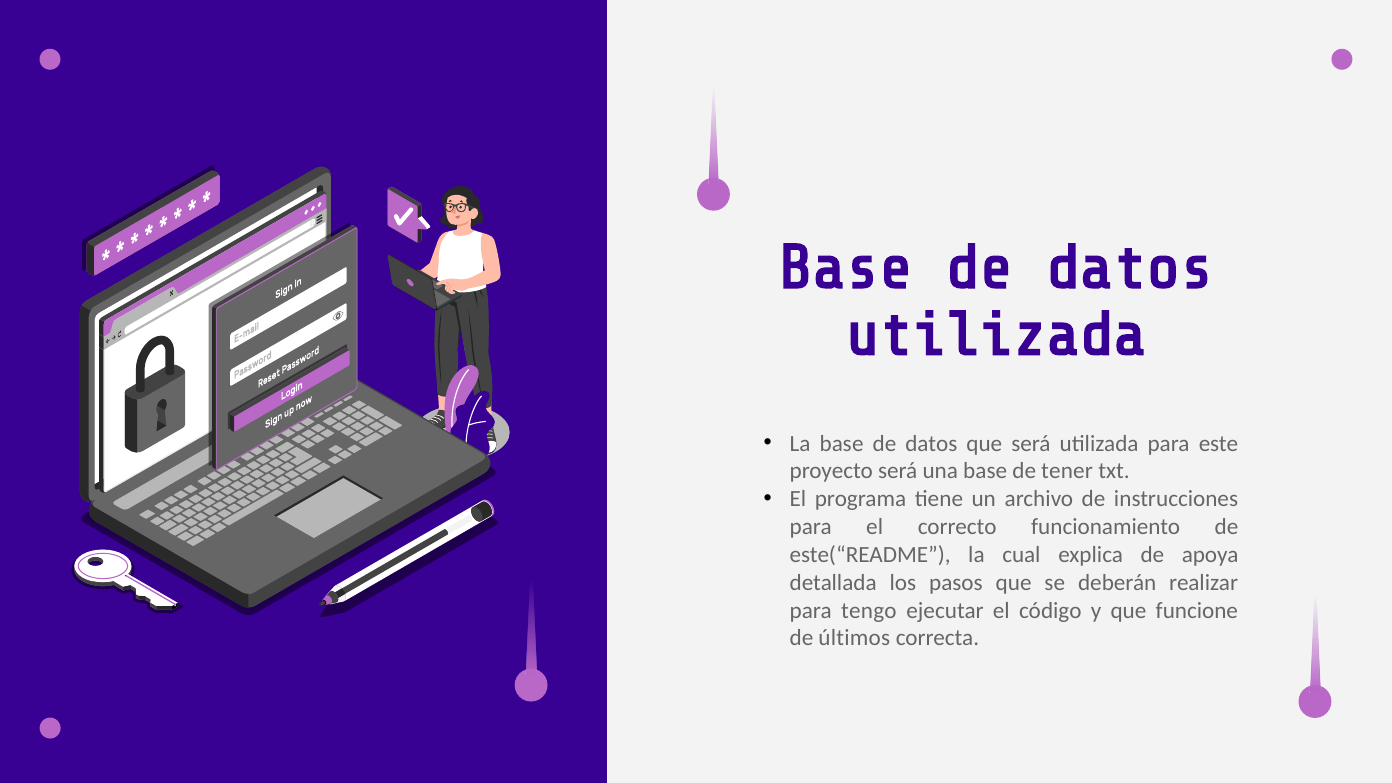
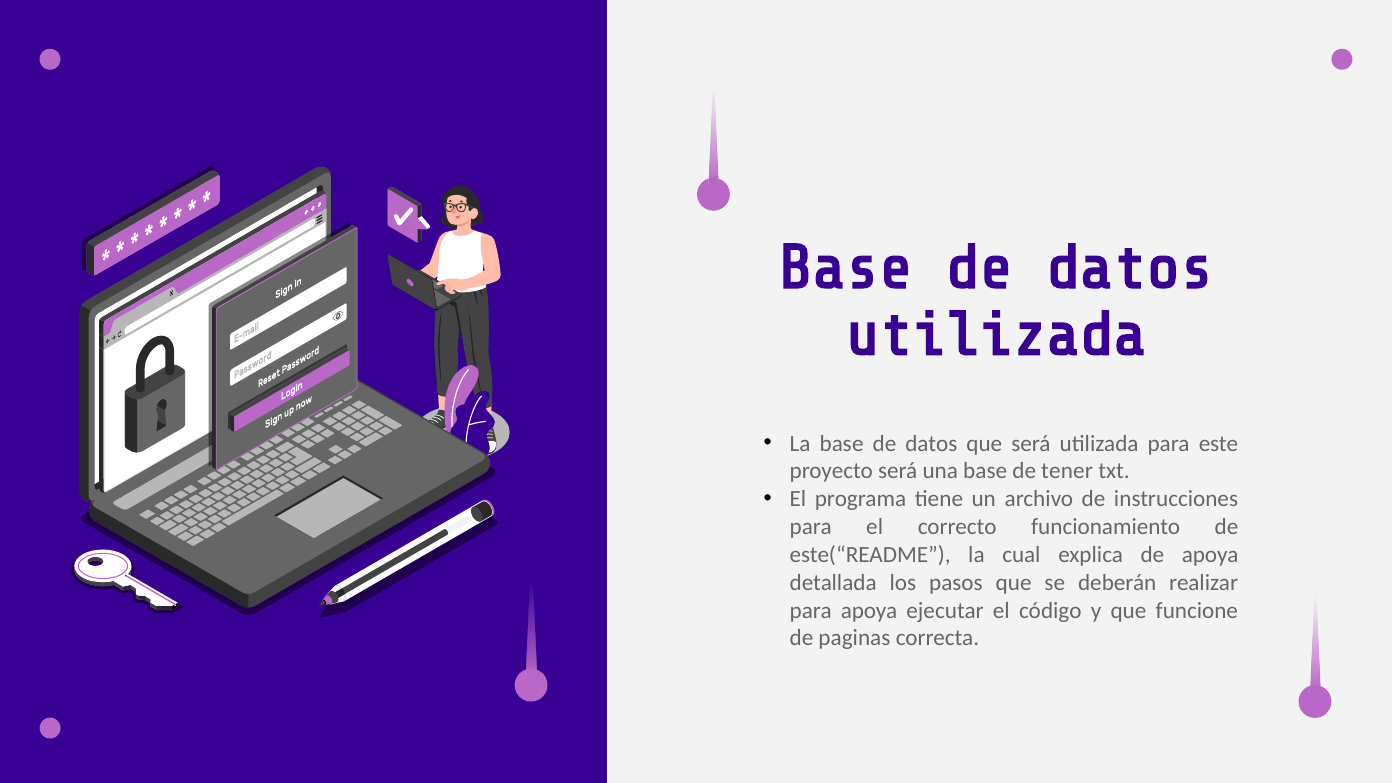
para tengo: tengo -> apoya (869, 611)
últimos: últimos -> paginas (854, 638)
